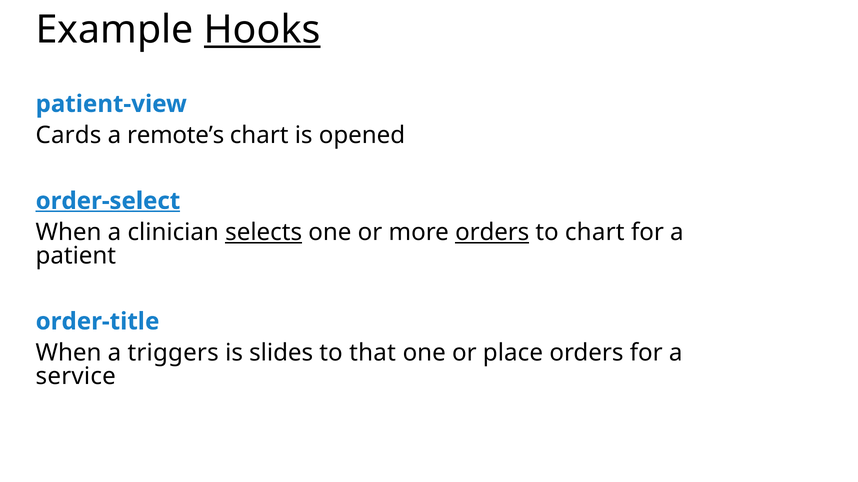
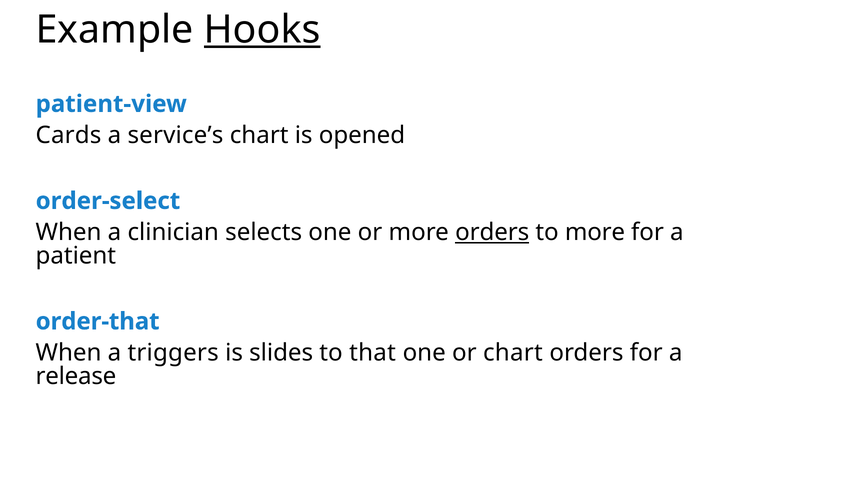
remote’s: remote’s -> service’s (175, 136)
order-select underline: present -> none (108, 201)
selects underline: present -> none (264, 233)
to chart: chart -> more (595, 233)
order-title: order-title -> order-that (98, 322)
or place: place -> chart (513, 353)
service: service -> release (76, 377)
